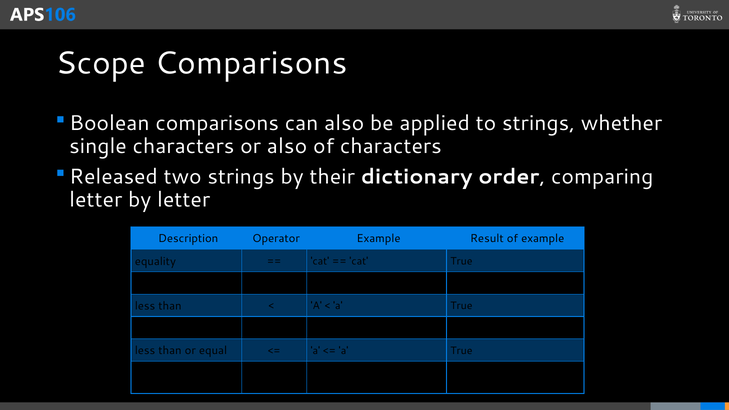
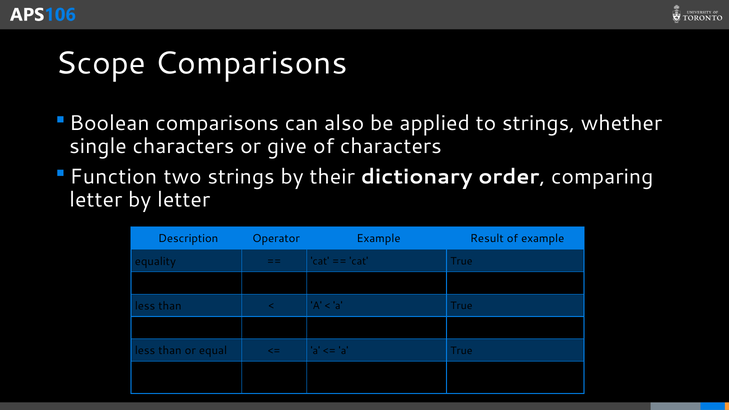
or also: also -> give (287, 146)
Released: Released -> Function (113, 177)
